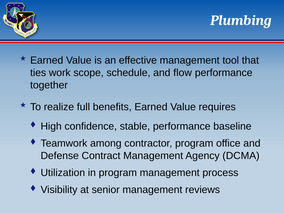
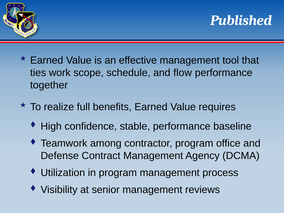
Plumbing: Plumbing -> Published (241, 20)
